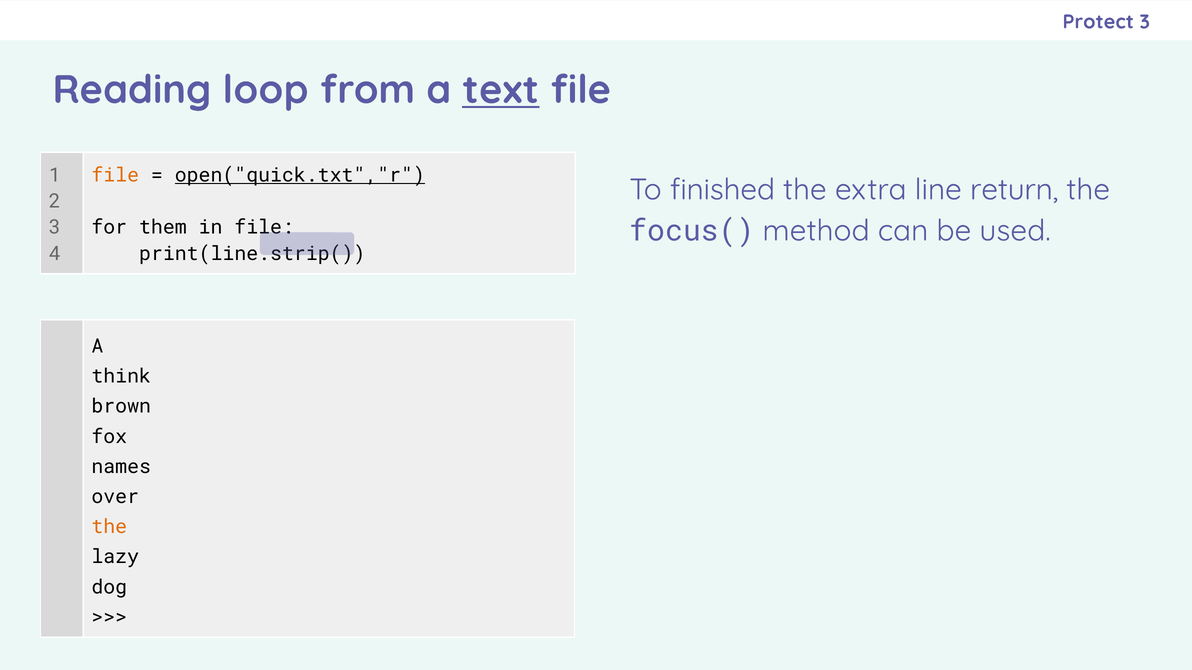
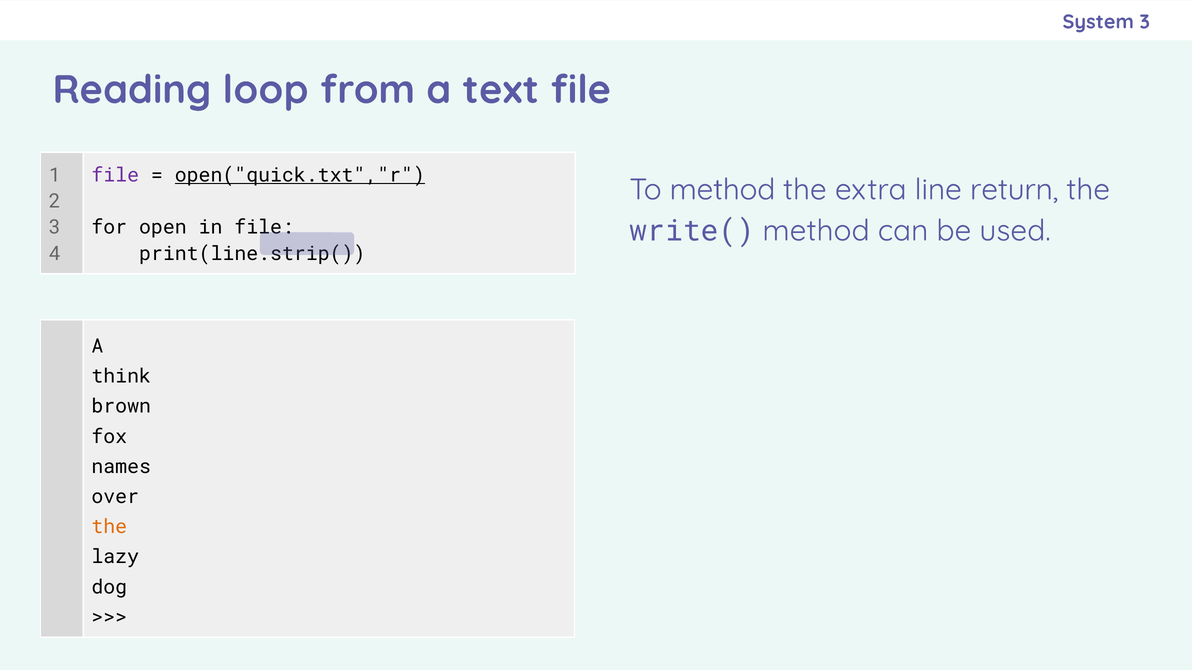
Protect: Protect -> System (1098, 22)
text underline: present -> none (501, 90)
file colour: orange -> purple (115, 175)
To finished: finished -> method (722, 190)
focus(: focus( -> write( (692, 231)
them: them -> open (163, 228)
